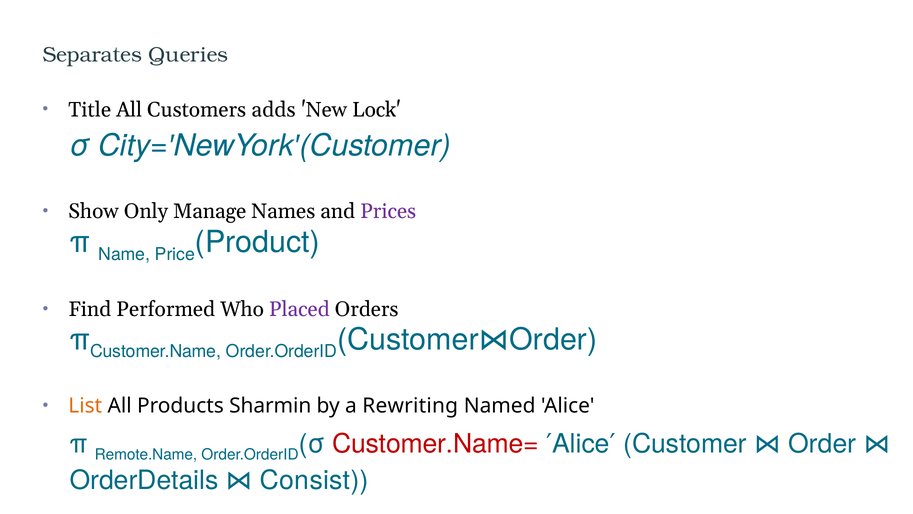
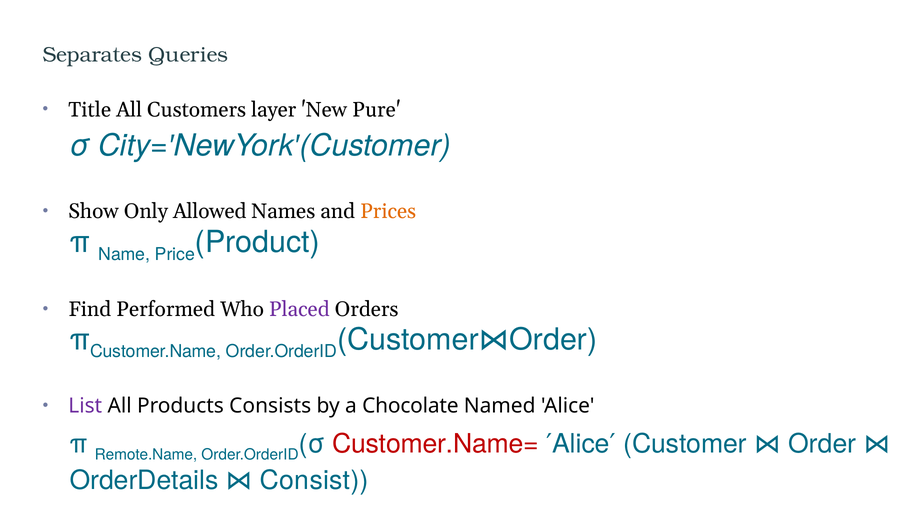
adds: adds -> layer (274, 110)
Lock: Lock -> Pure (376, 110)
Manage: Manage -> Allowed (210, 211)
Prices colour: purple -> orange (388, 211)
List colour: orange -> purple (85, 406)
Sharmin: Sharmin -> Consists (270, 406)
Rewriting: Rewriting -> Chocolate (410, 406)
